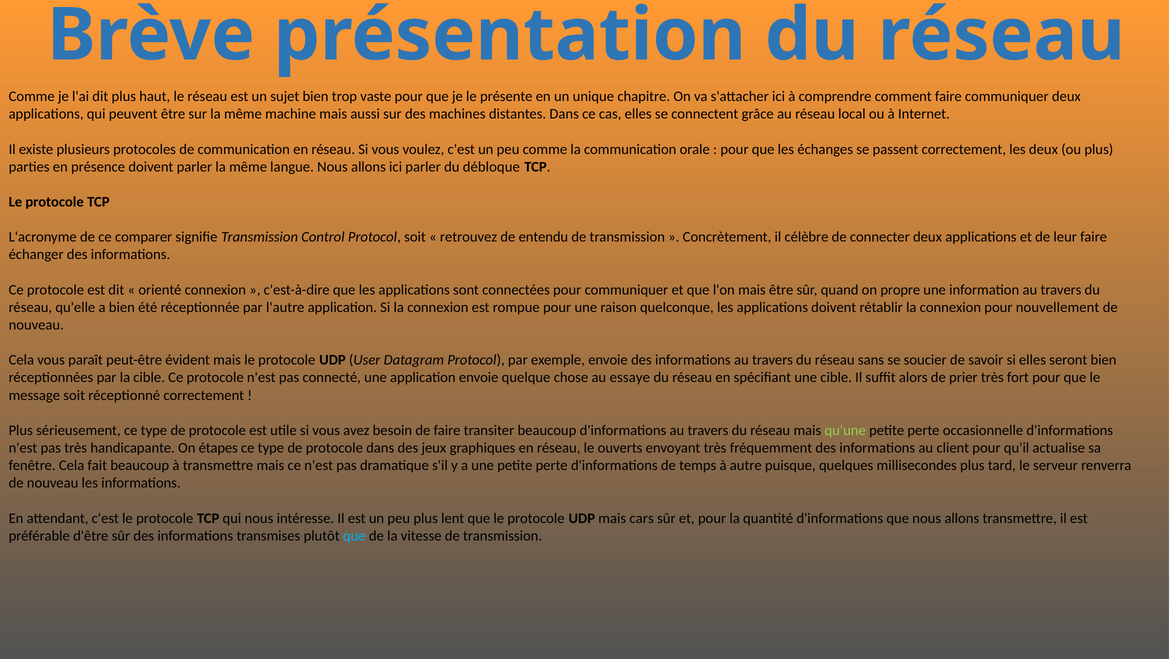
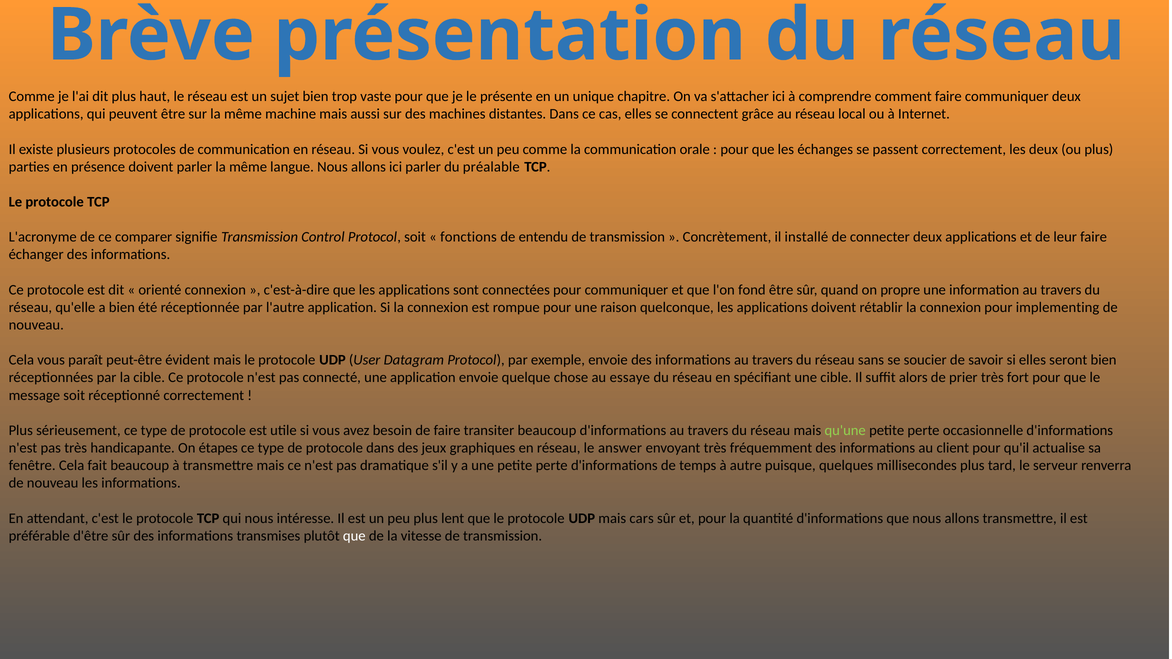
débloque: débloque -> préalable (491, 167)
retrouvez: retrouvez -> fonctions (468, 237)
célèbre: célèbre -> installé (806, 237)
l'on mais: mais -> fond (752, 290)
nouvellement: nouvellement -> implementing (1058, 307)
ouverts: ouverts -> answer (620, 448)
que colour: light blue -> white (354, 536)
